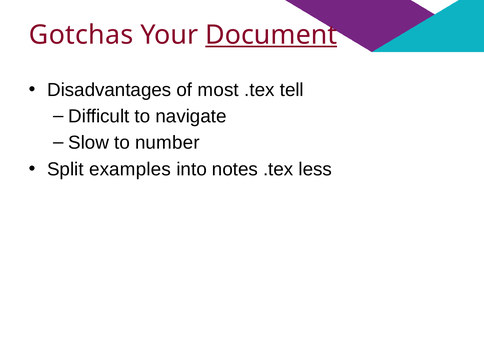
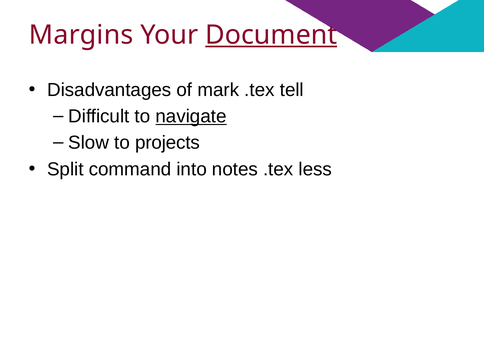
Gotchas: Gotchas -> Margins (81, 35)
most: most -> mark (218, 90)
navigate underline: none -> present (191, 116)
number: number -> projects (167, 143)
examples: examples -> command (130, 169)
